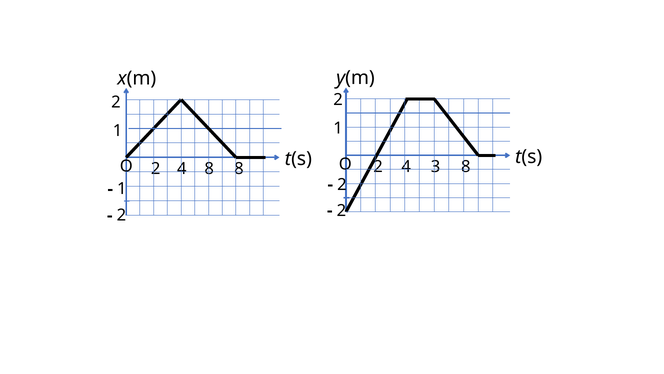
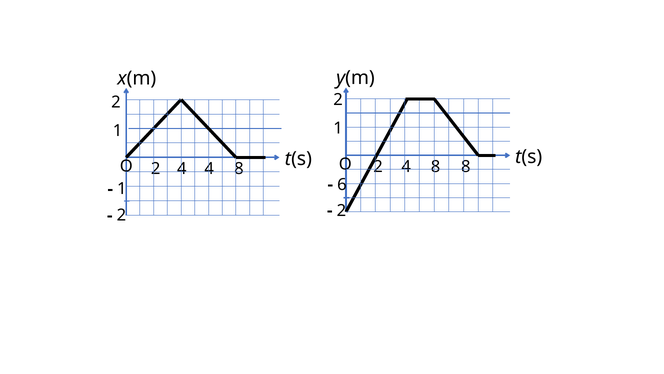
3: 3 -> 8 (436, 166)
8: 8 -> 4 (209, 168)
2: 2 -> 6 (342, 184)
